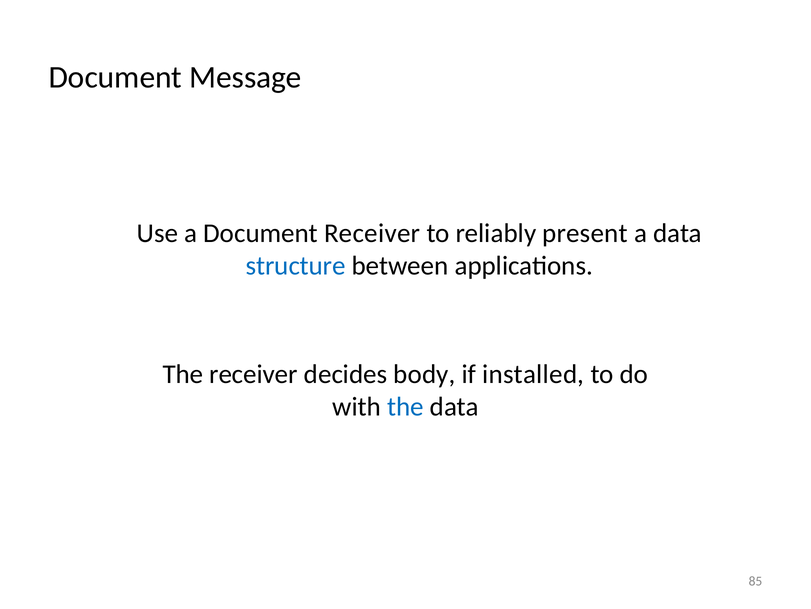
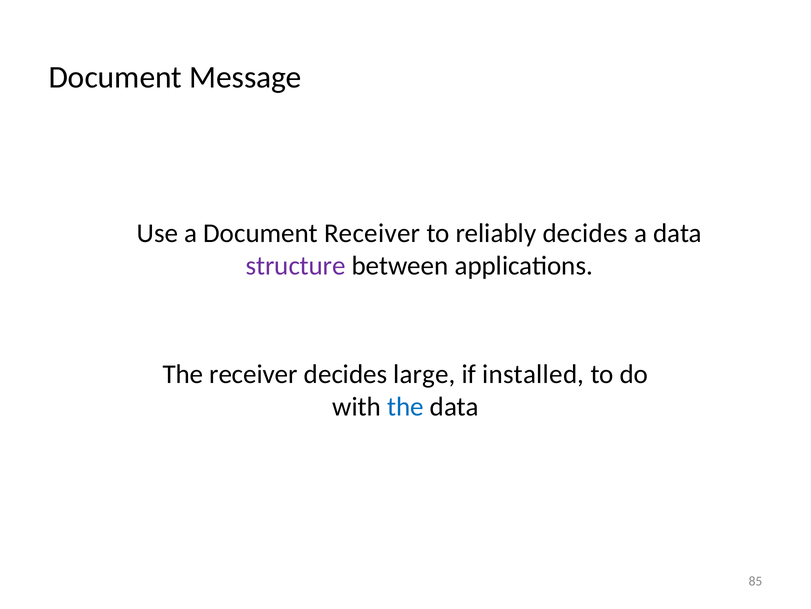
reliably present: present -> decides (585, 233)
structure colour: blue -> purple (296, 265)
body: body -> large (424, 374)
